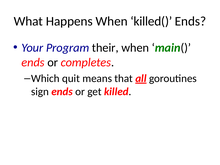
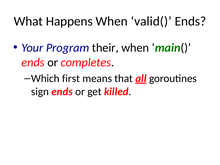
killed(: killed( -> valid( (151, 21)
quit: quit -> first (71, 78)
